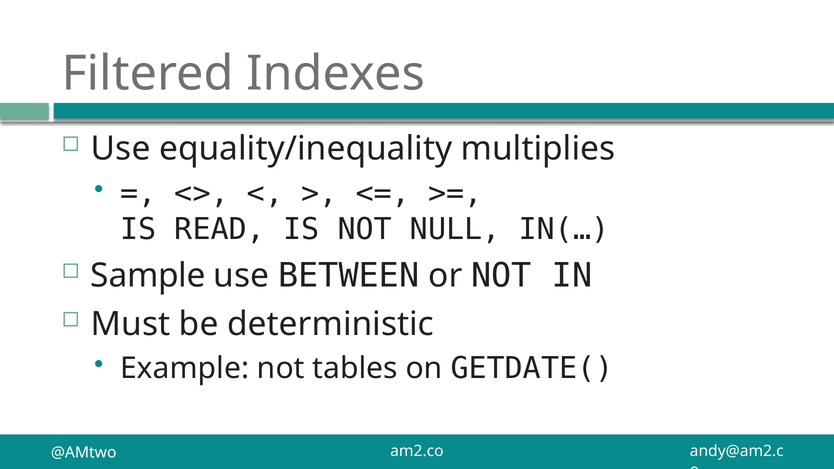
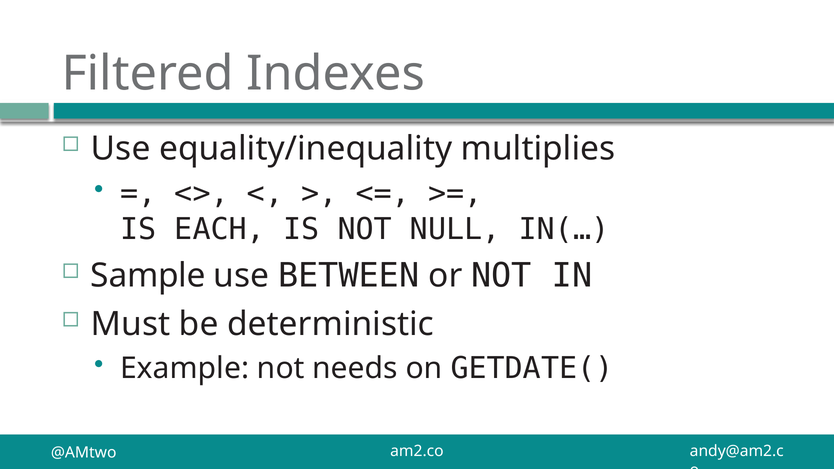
READ: READ -> EACH (220, 229)
tables: tables -> needs (355, 369)
